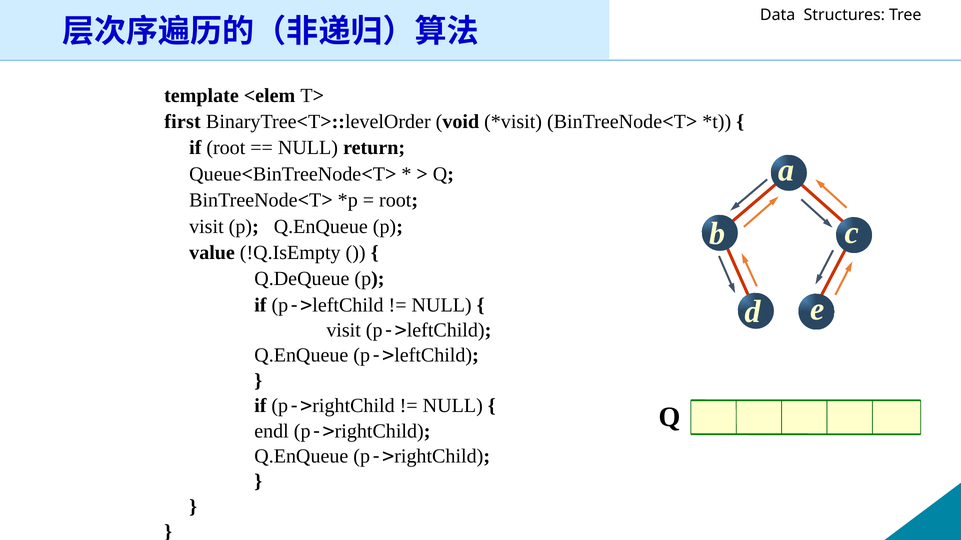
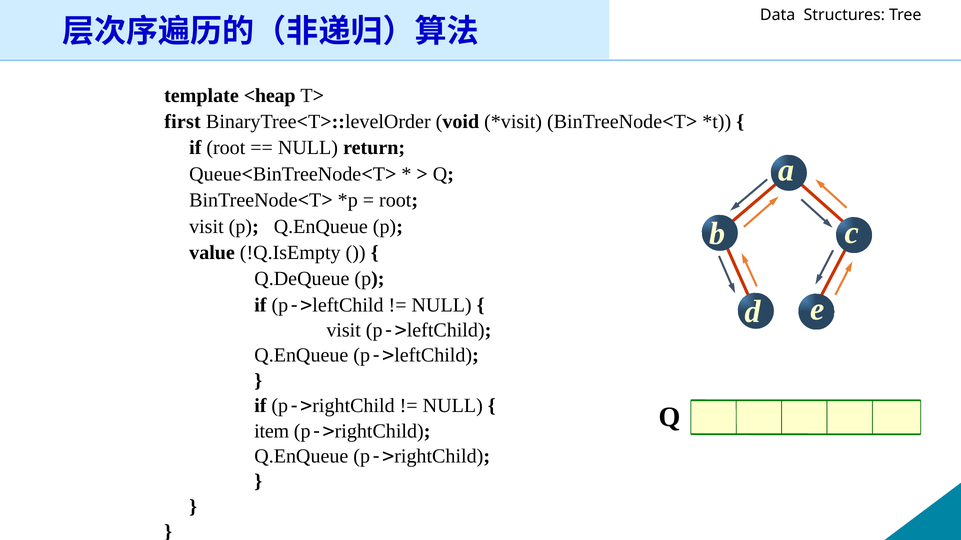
<elem: <elem -> <heap (270, 96)
endl: endl -> item (272, 431)
